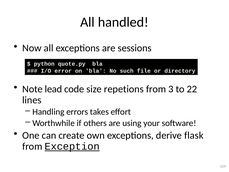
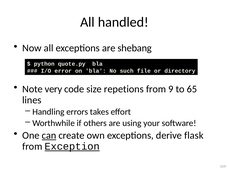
sessions: sessions -> shebang (135, 48)
lead: lead -> very (53, 89)
3: 3 -> 9 (171, 89)
22: 22 -> 65 (192, 89)
can underline: none -> present (49, 135)
